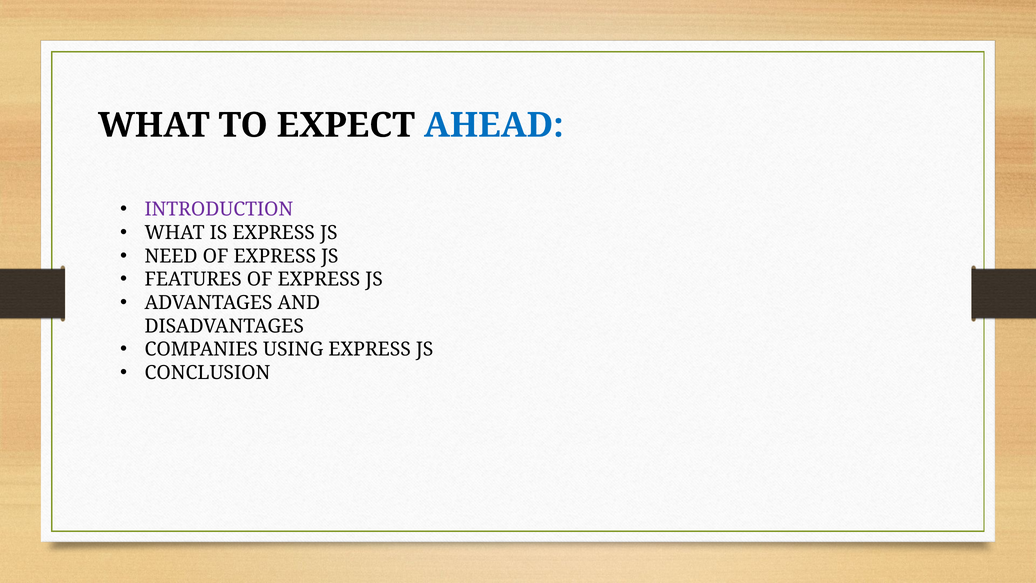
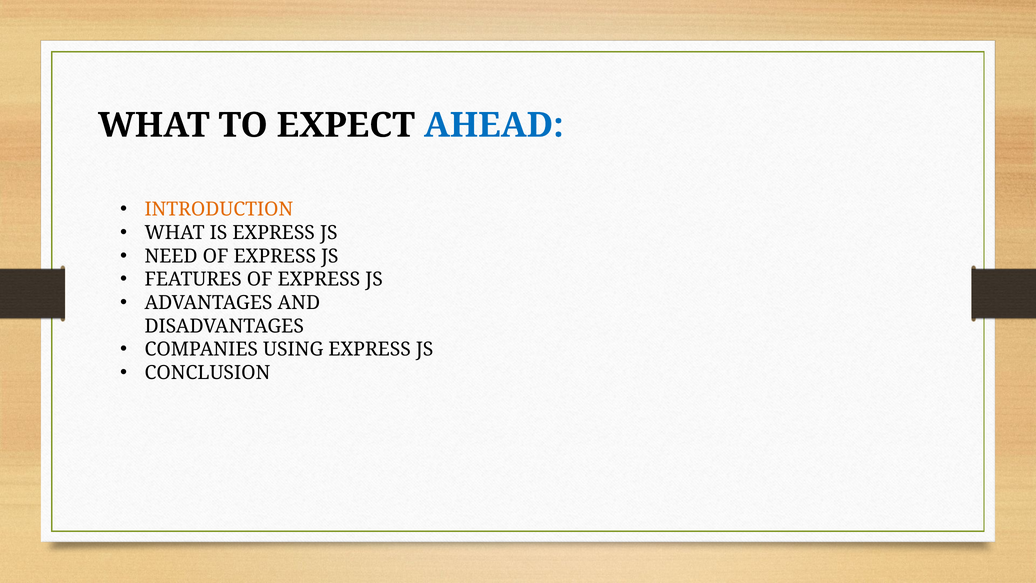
INTRODUCTION colour: purple -> orange (219, 209)
